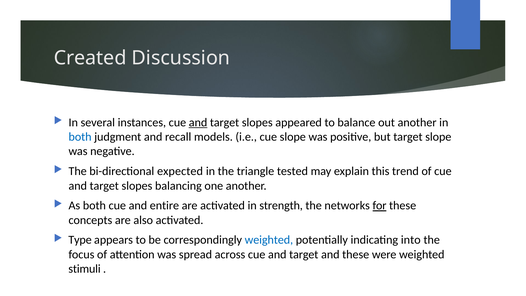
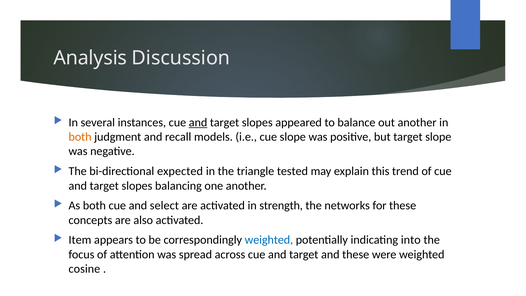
Created: Created -> Analysis (90, 58)
both colour: blue -> orange (80, 137)
entire: entire -> select (164, 206)
for underline: present -> none (380, 206)
Type: Type -> Item (80, 240)
stimuli: stimuli -> cosine (84, 269)
